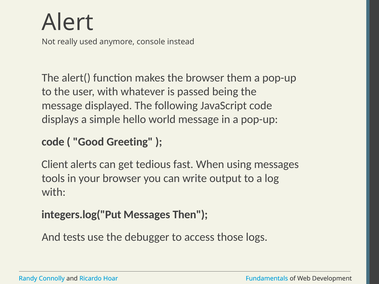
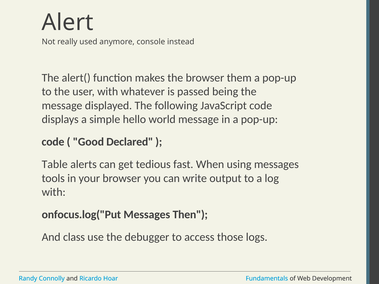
Greeting: Greeting -> Declared (130, 142)
Client: Client -> Table (55, 165)
integers.log("Put: integers.log("Put -> onfocus.log("Put (81, 215)
tests: tests -> class (74, 237)
